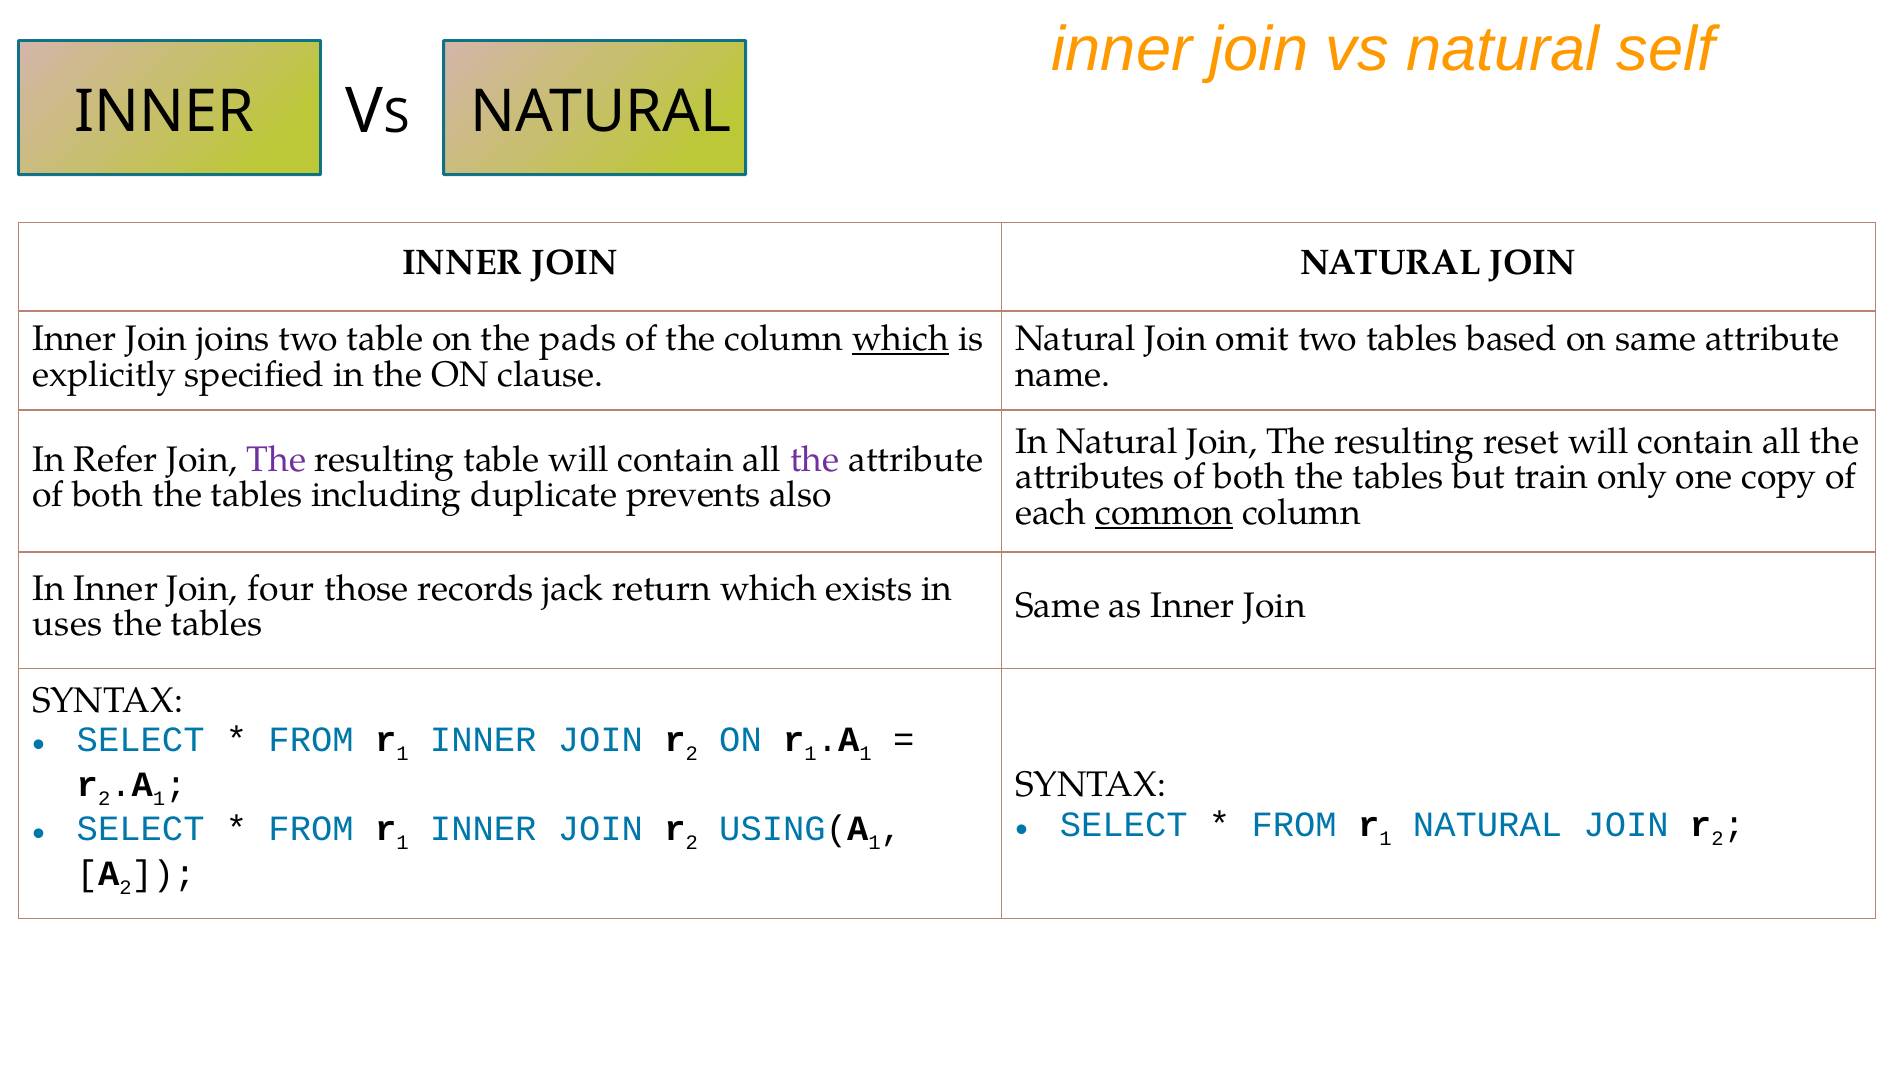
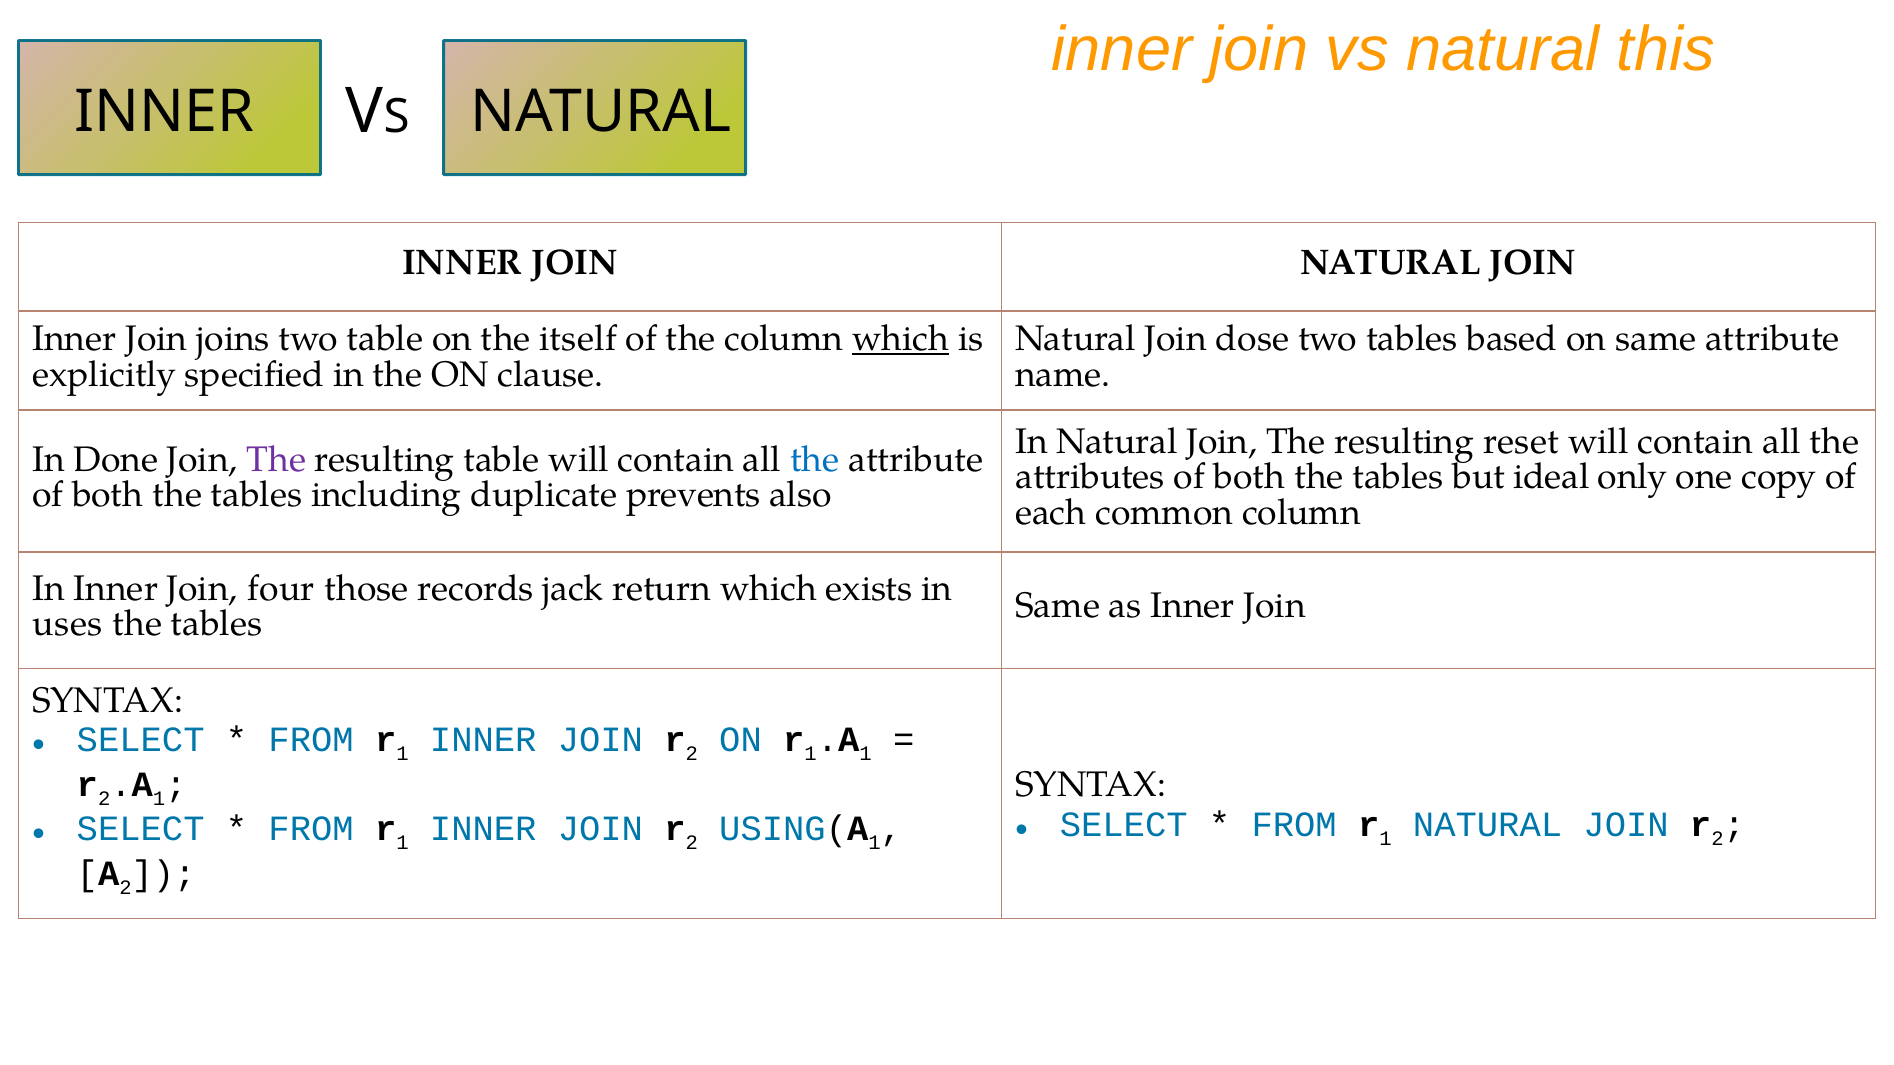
self: self -> this (1666, 49)
pads: pads -> itself (578, 339)
omit: omit -> dose (1253, 339)
Refer: Refer -> Done (116, 459)
the colour: purple -> blue (815, 459)
train: train -> ideal (1552, 477)
common underline: present -> none (1164, 513)
